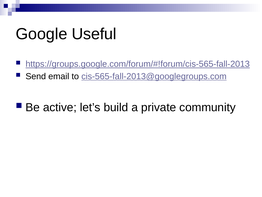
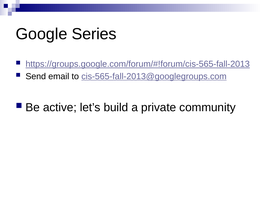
Useful: Useful -> Series (94, 34)
